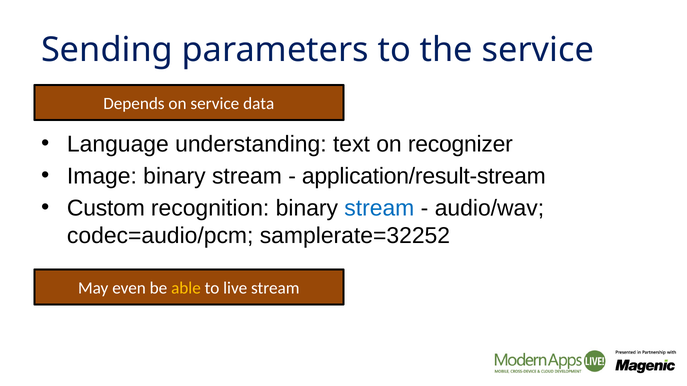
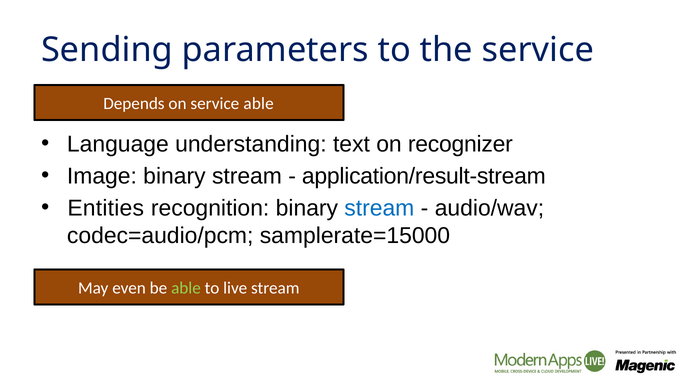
service data: data -> able (259, 104)
Custom: Custom -> Entities (106, 208)
samplerate=32252: samplerate=32252 -> samplerate=15000 (355, 236)
able colour: yellow -> light green (186, 288)
